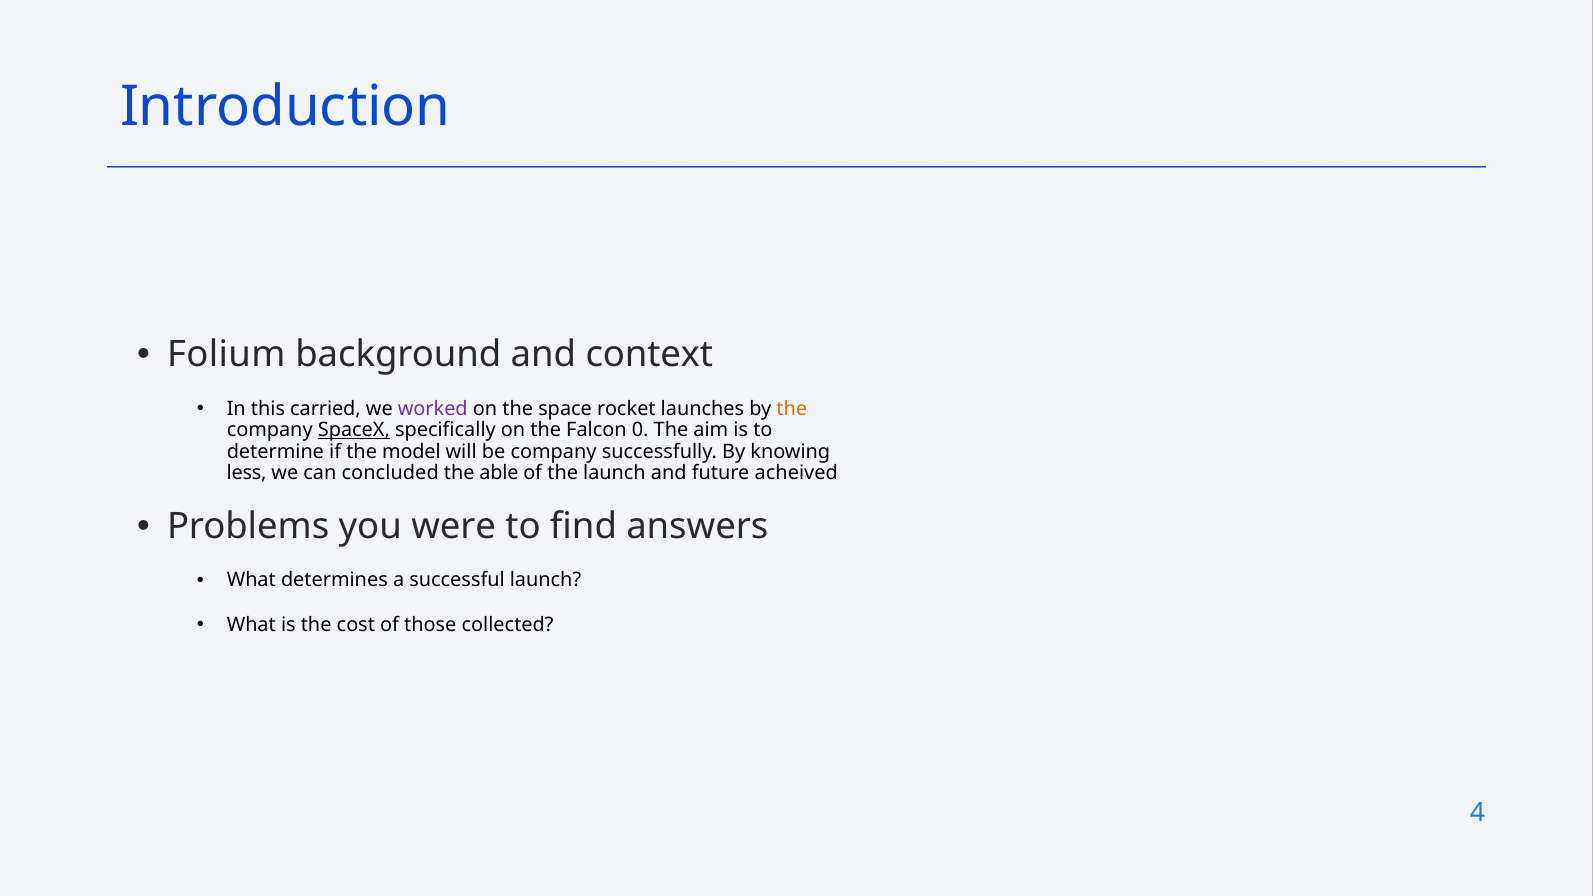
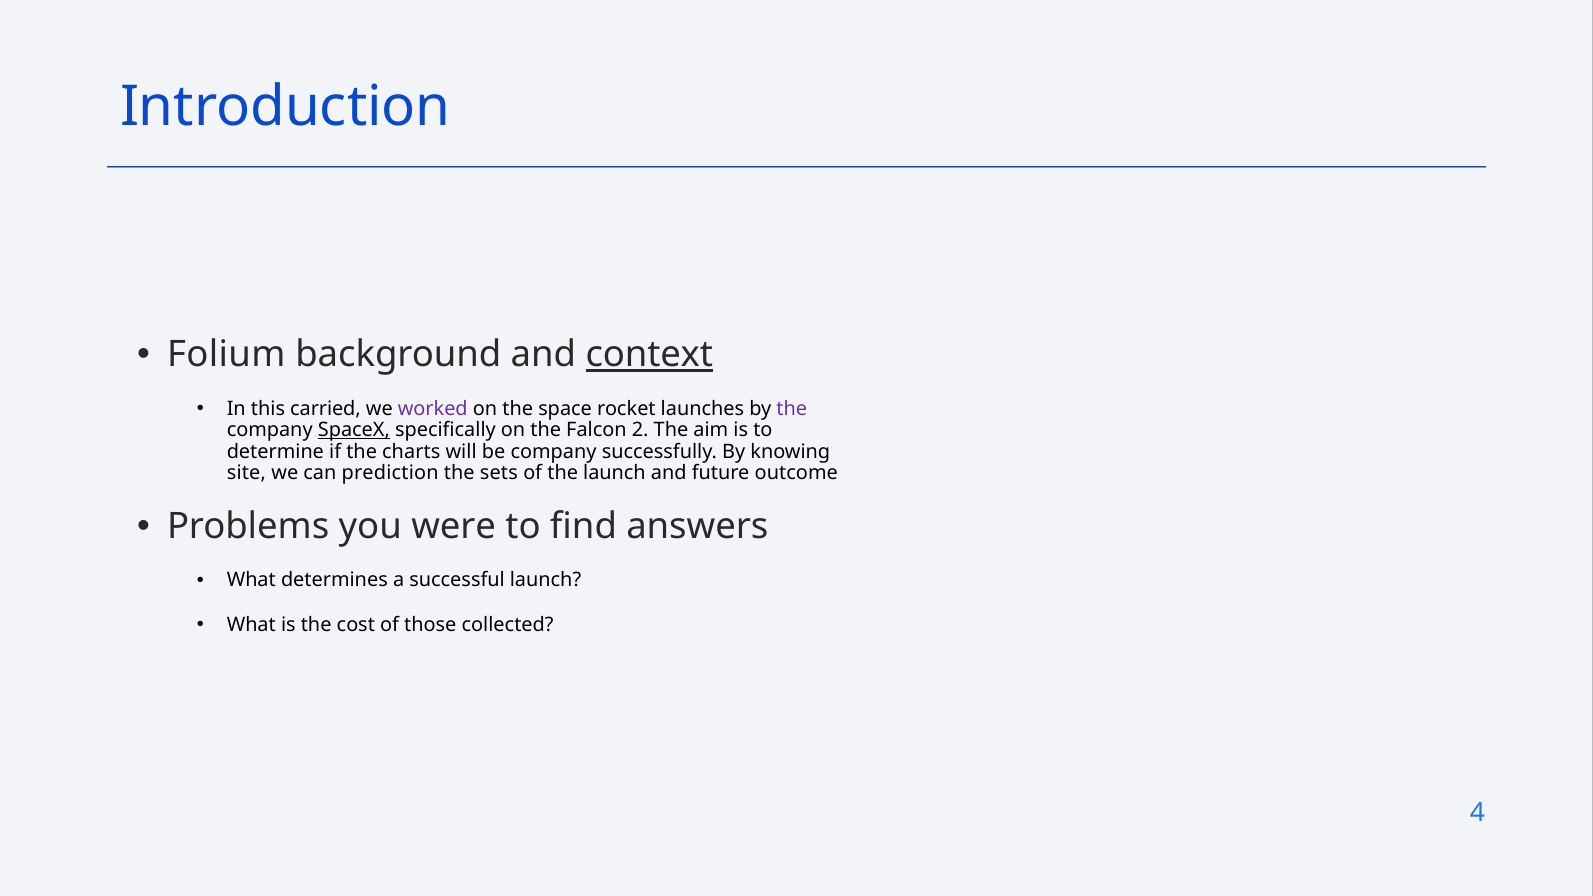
context underline: none -> present (649, 355)
the colour: orange -> purple (792, 409)
0: 0 -> 2 (640, 430)
model: model -> charts (411, 452)
less: less -> site (246, 473)
concluded: concluded -> prediction (390, 473)
able: able -> sets (499, 473)
acheived: acheived -> outcome (796, 473)
